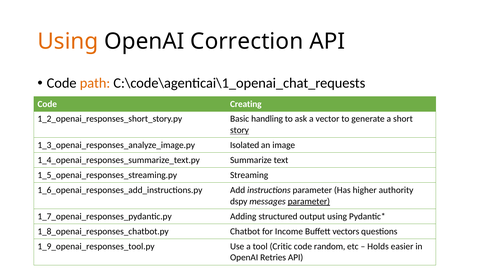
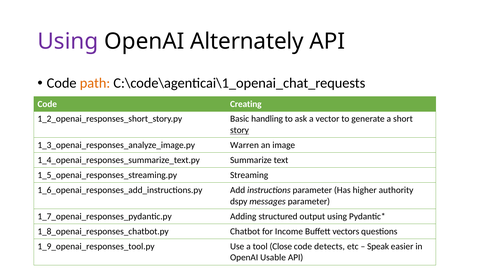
Using colour: orange -> purple (68, 41)
Correction: Correction -> Alternately (247, 41)
Isolated: Isolated -> Warren (245, 145)
parameter underline: present -> none (309, 201)
Critic: Critic -> Close (281, 246)
random: random -> detects (330, 246)
Holds: Holds -> Speak (378, 246)
Retries: Retries -> Usable (273, 257)
